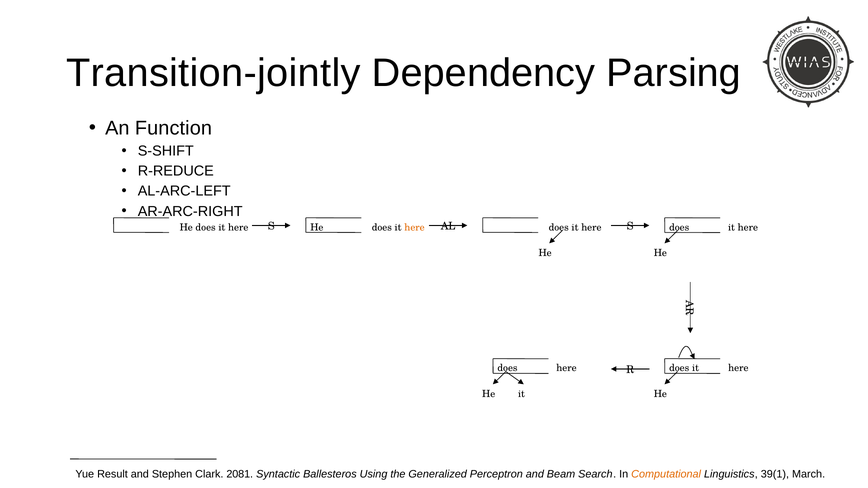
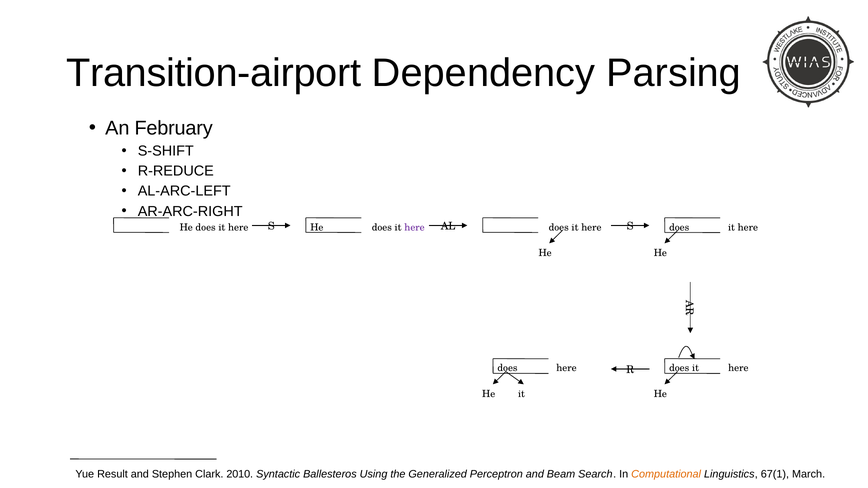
Transition-jointly: Transition-jointly -> Transition-airport (214, 73)
Function: Function -> February (174, 128)
here colour: orange -> purple (414, 227)
2081: 2081 -> 2010 (240, 474)
39(1: 39(1 -> 67(1 (775, 474)
